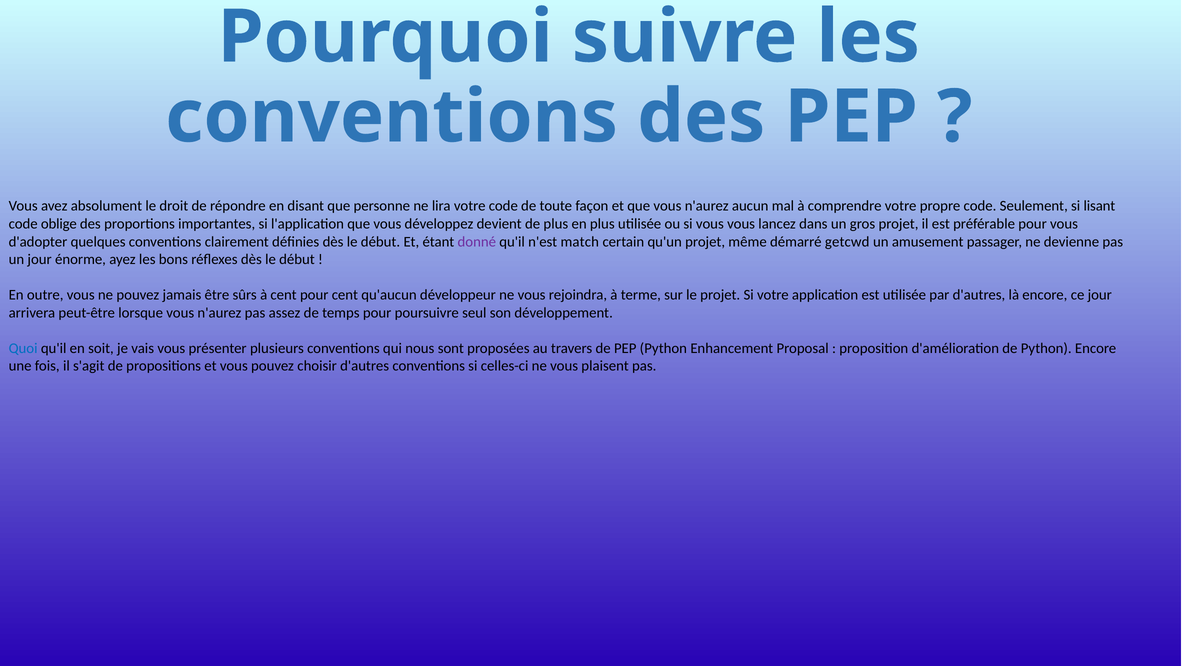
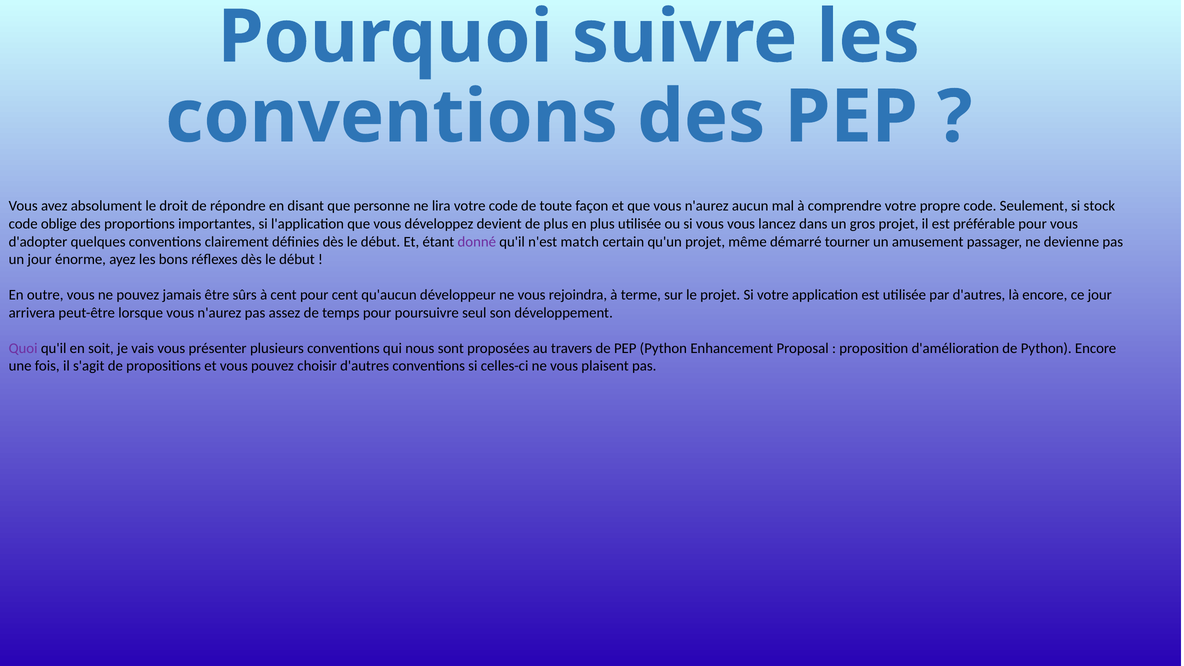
lisant: lisant -> stock (1099, 206)
getcwd: getcwd -> tourner (847, 242)
Quoi colour: blue -> purple (23, 348)
